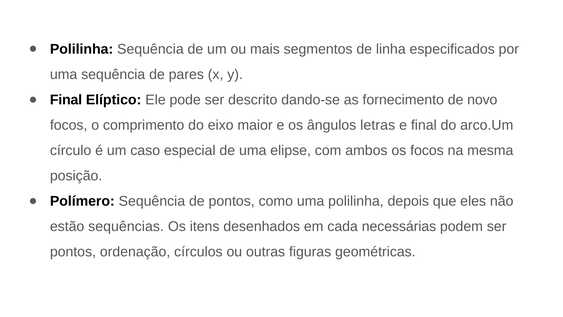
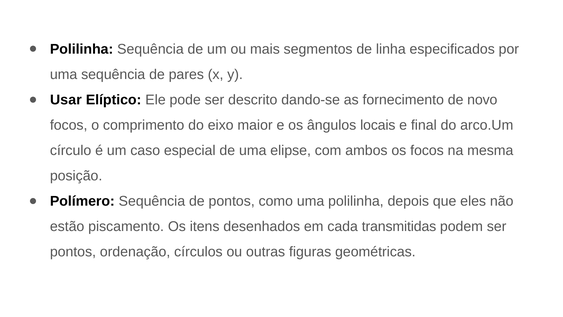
Final: Final -> Usar (66, 100)
letras: letras -> locais (378, 125)
sequências: sequências -> piscamento (126, 226)
necessárias: necessárias -> transmitidas (399, 226)
